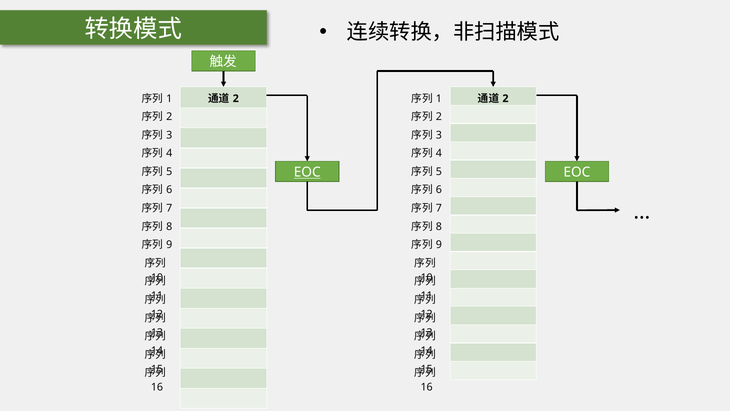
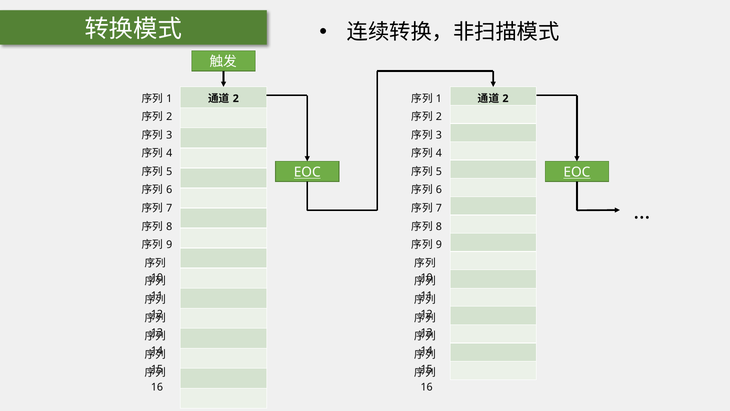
EOC underline: none -> present (577, 172)
